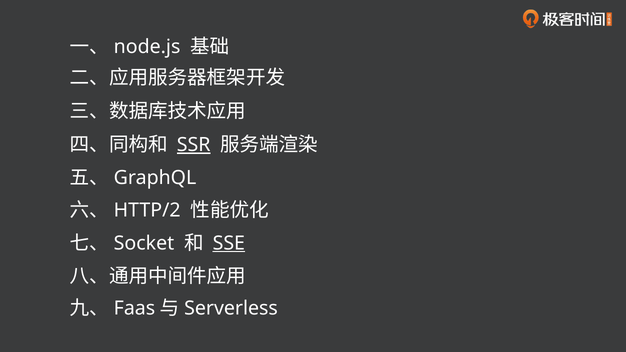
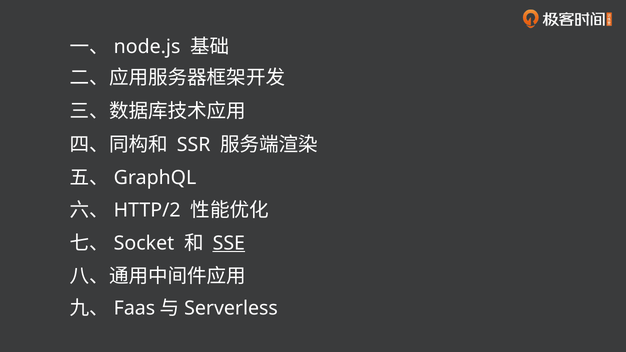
SSR underline: present -> none (194, 145)
